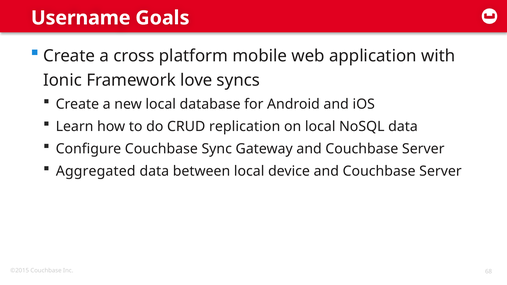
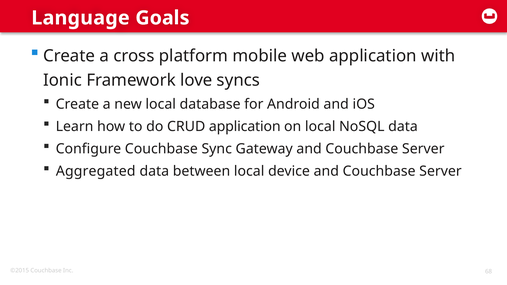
Username: Username -> Language (80, 18)
CRUD replication: replication -> application (245, 127)
